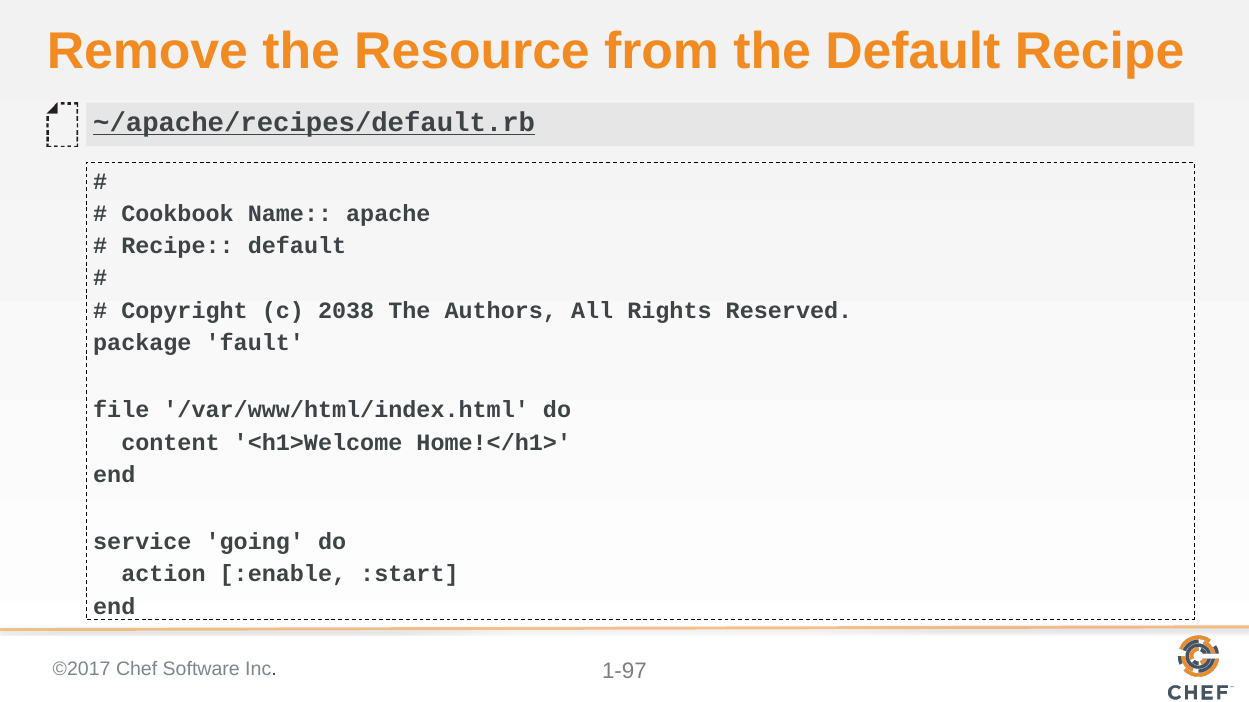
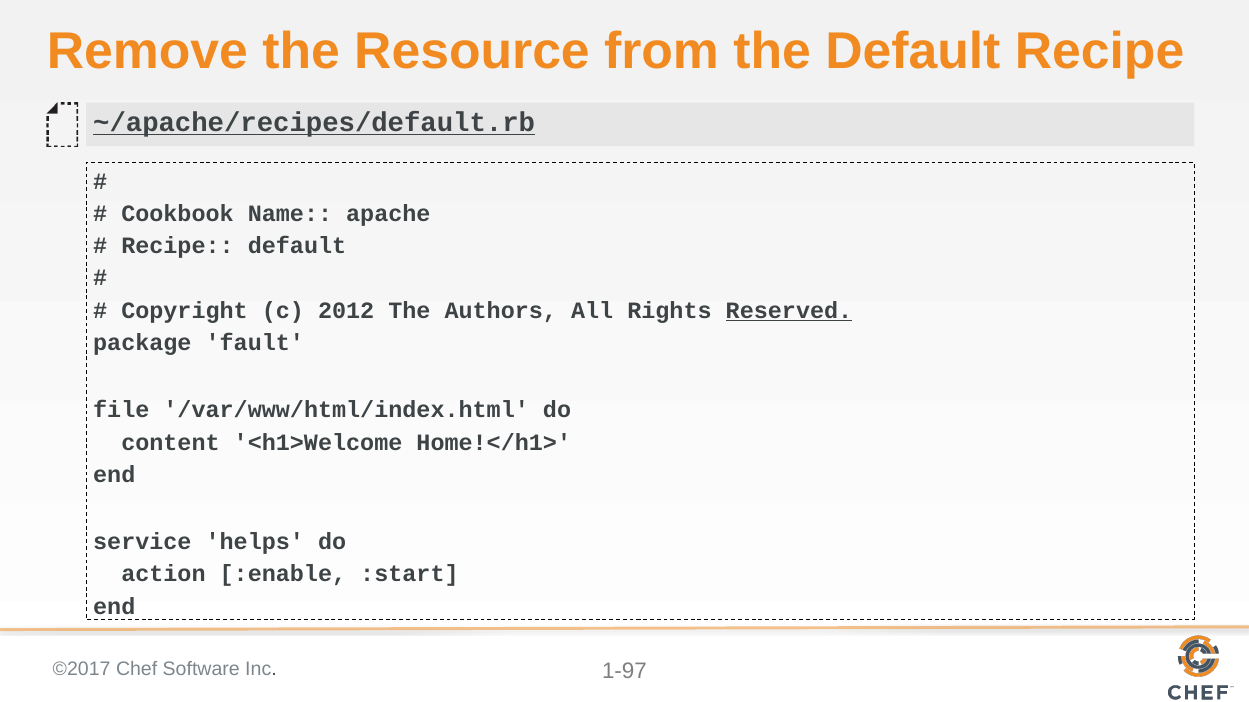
2038: 2038 -> 2012 (346, 311)
Reserved underline: none -> present (789, 311)
going: going -> helps (255, 542)
